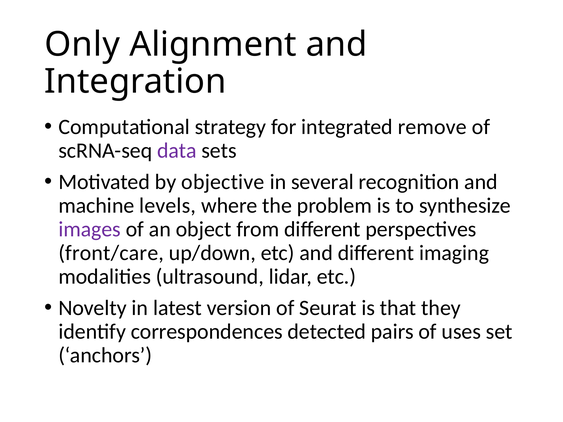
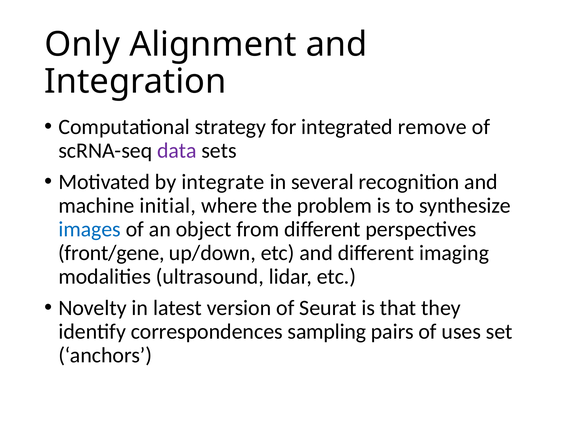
objective: objective -> integrate (223, 182)
levels: levels -> initial (168, 206)
images colour: purple -> blue (90, 229)
front/care: front/care -> front/gene (111, 253)
detected: detected -> sampling (327, 332)
